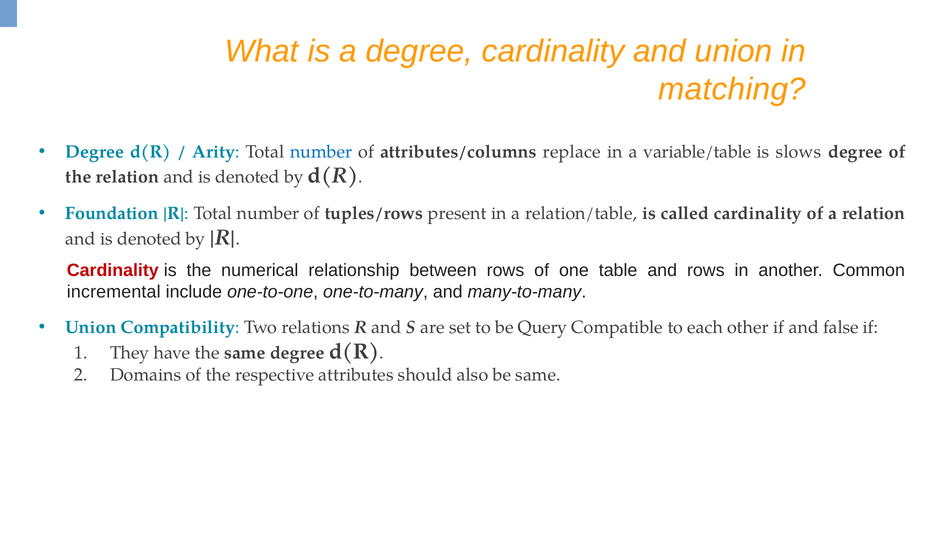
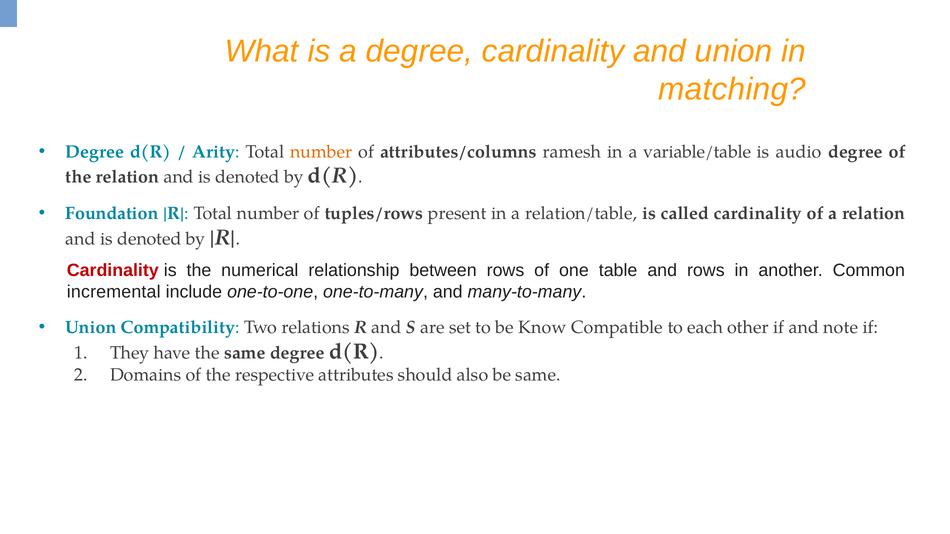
number colour: blue -> orange (321, 152)
replace: replace -> ramesh (572, 152)
slows: slows -> audio (799, 152)
Query: Query -> Know (542, 328)
false: false -> note (841, 328)
